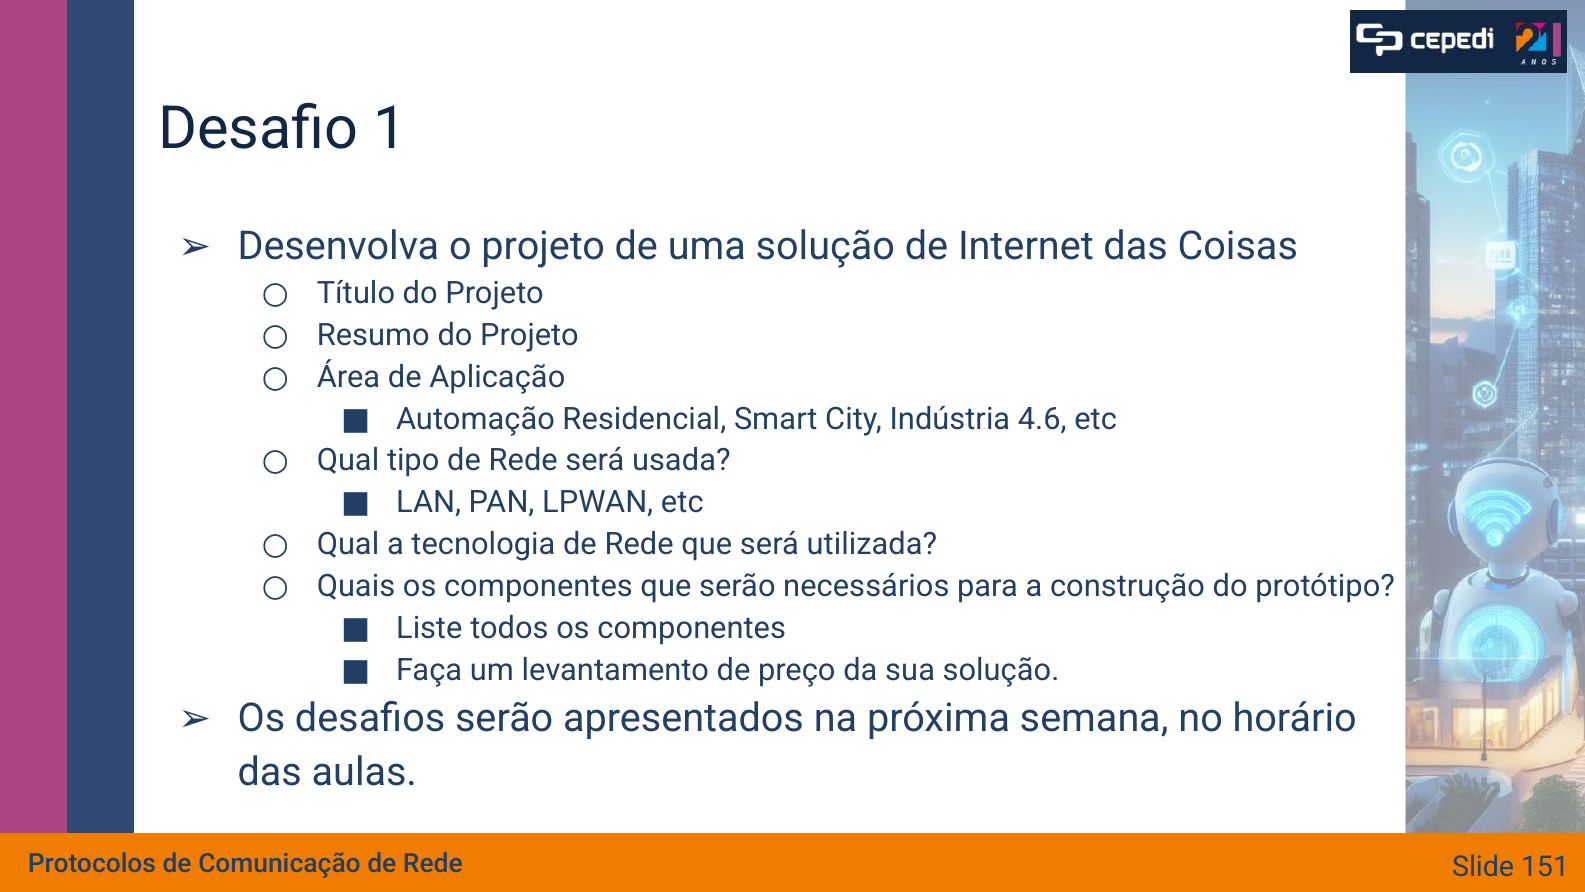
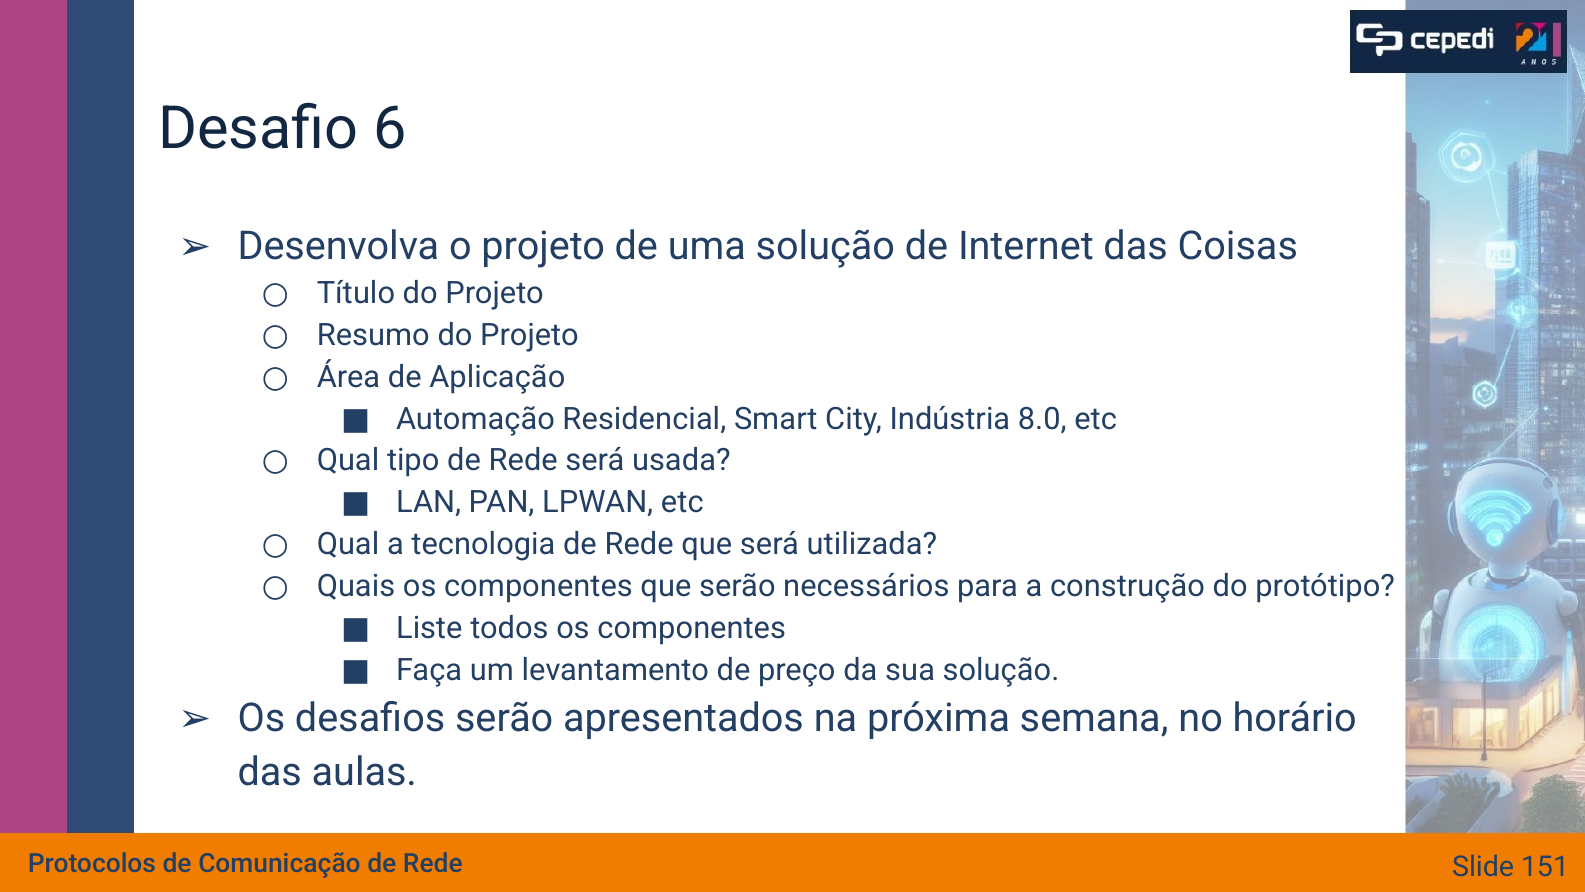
1: 1 -> 6 (390, 129)
4.6: 4.6 -> 8.0 (1042, 419)
